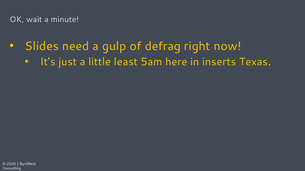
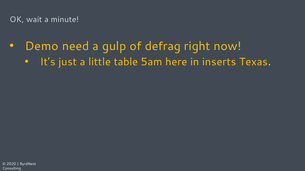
Slides: Slides -> Demo (42, 46)
least: least -> table (126, 62)
